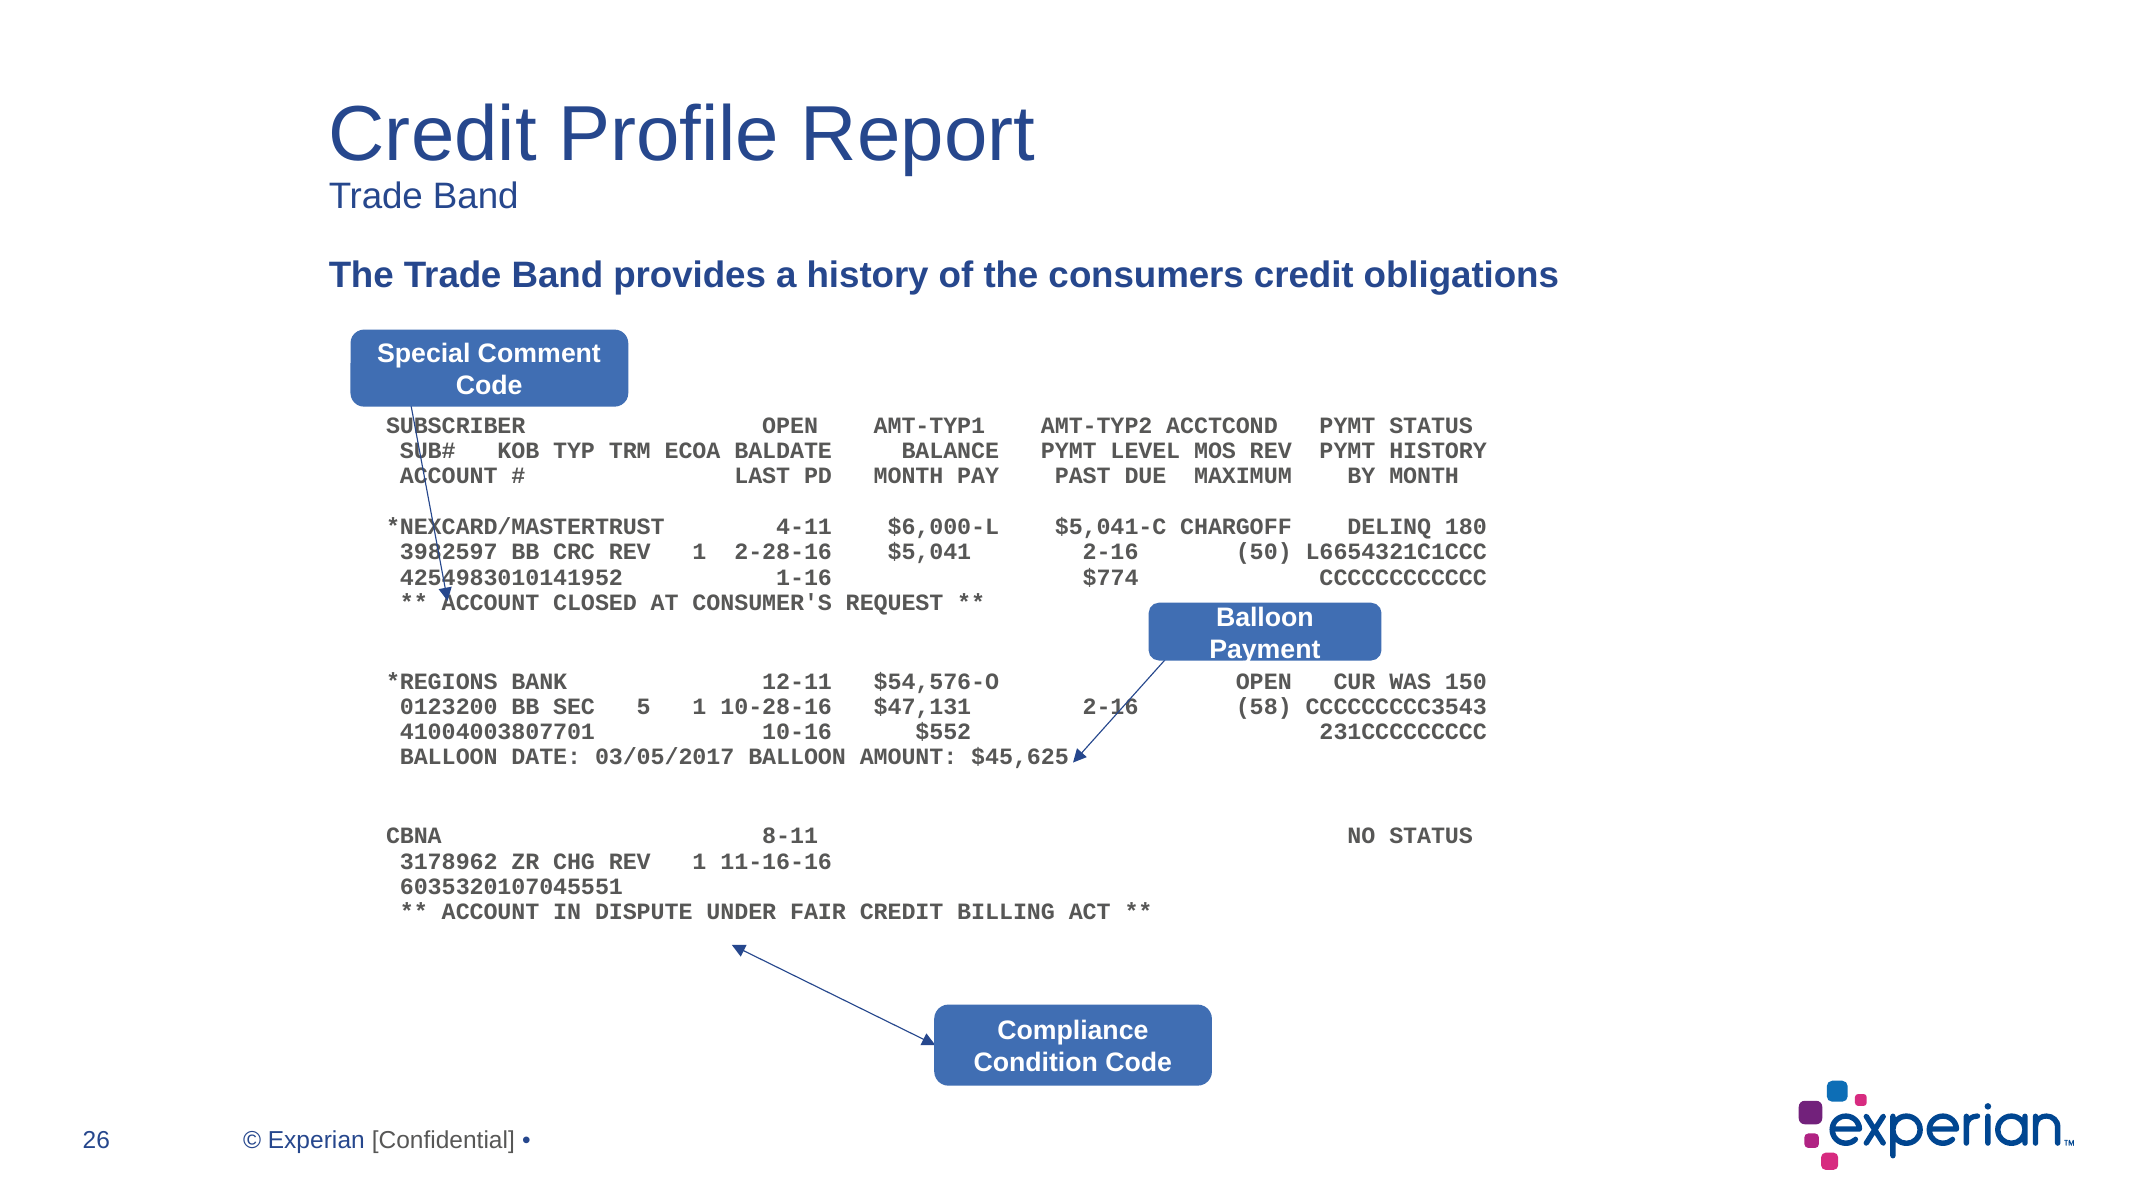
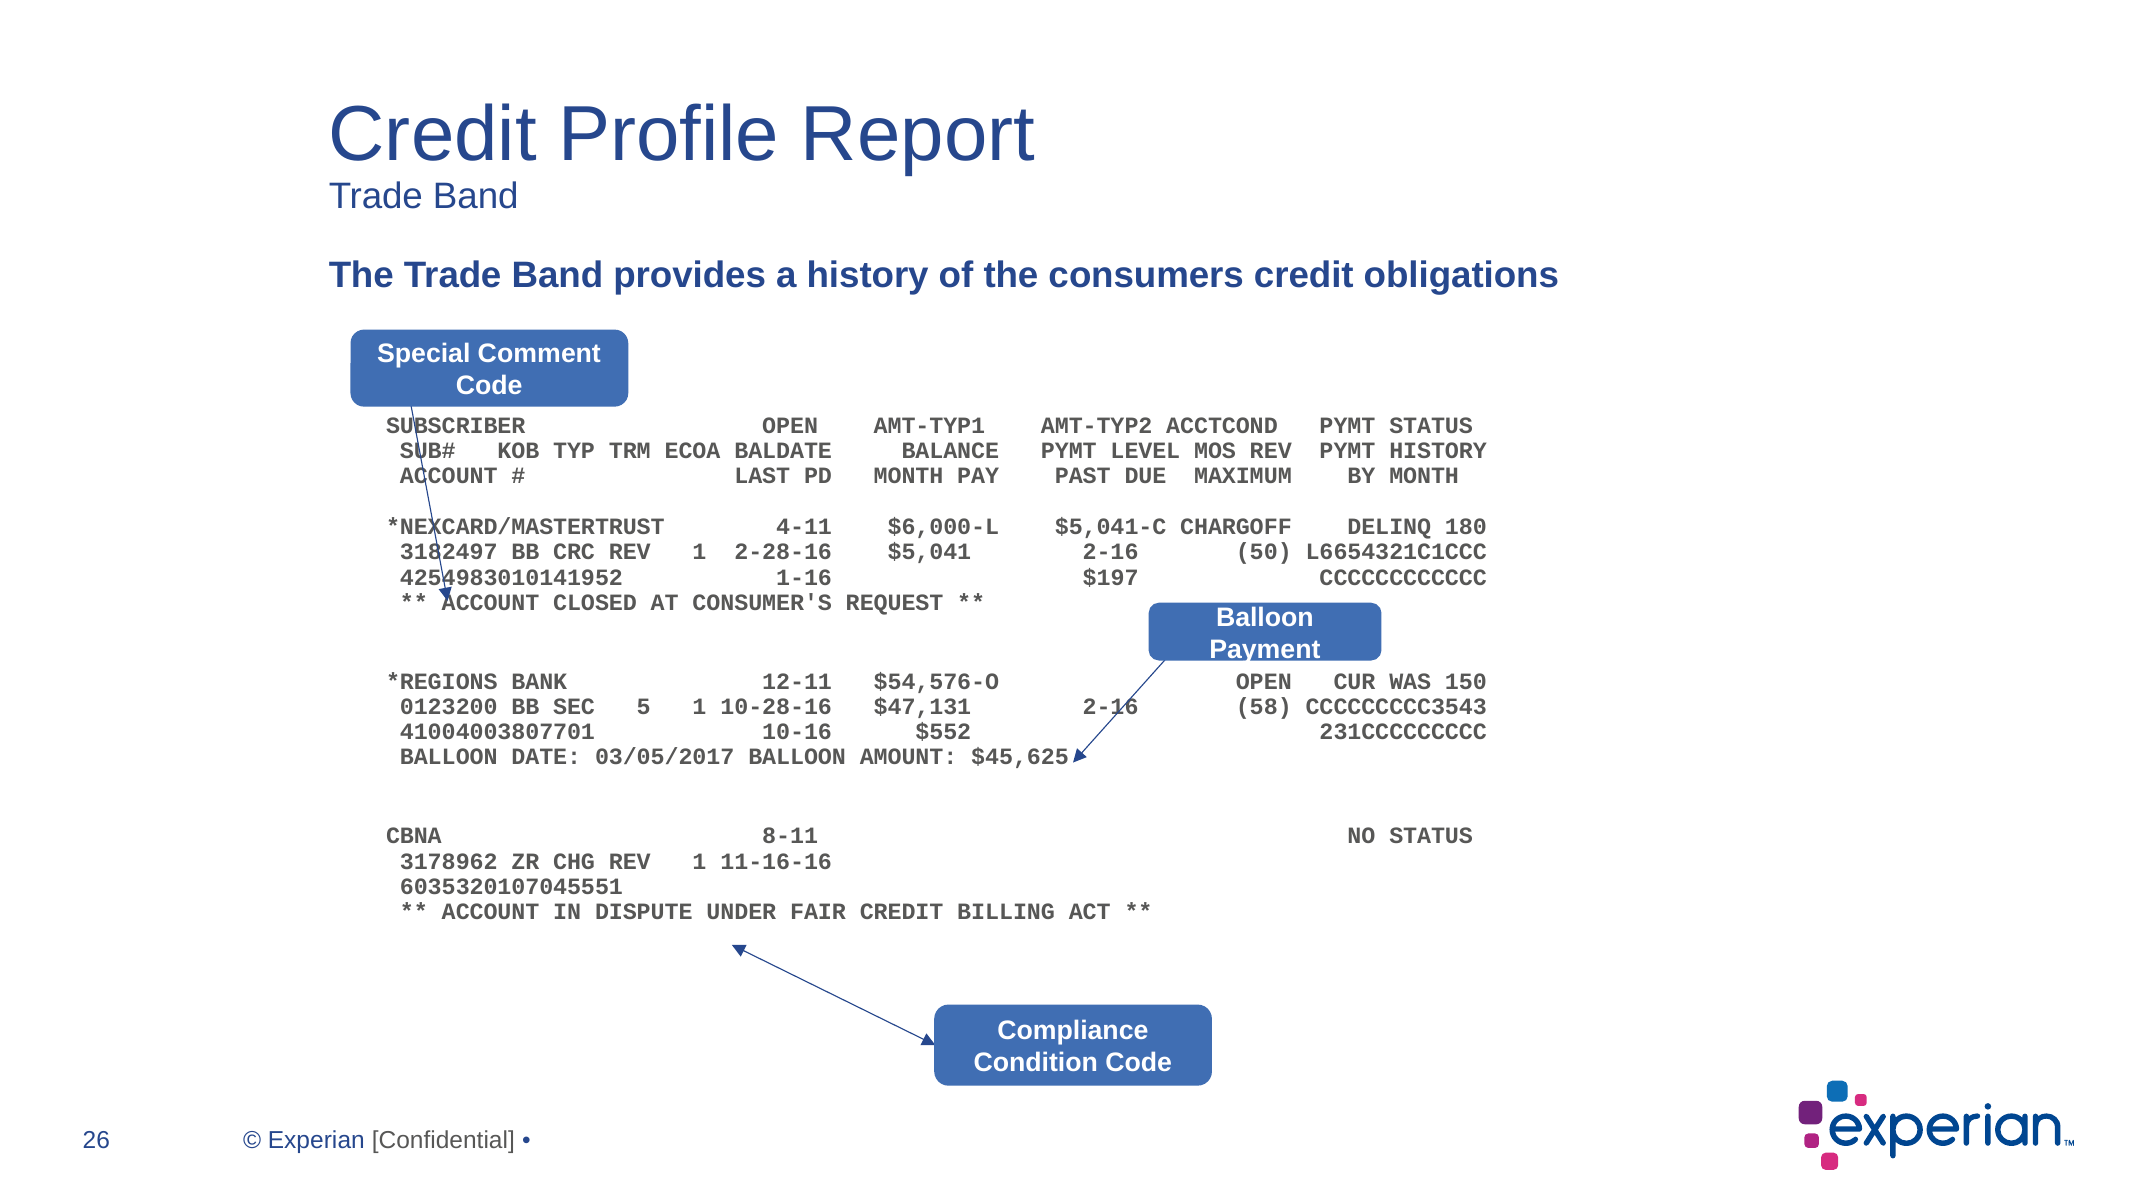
3982597: 3982597 -> 3182497 (449, 552)
$774: $774 -> $197 (1111, 577)
